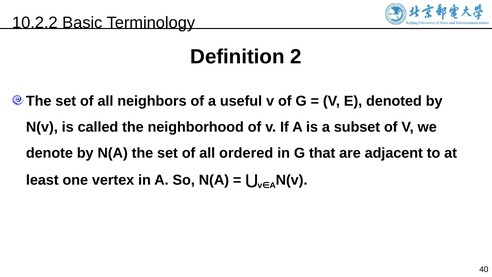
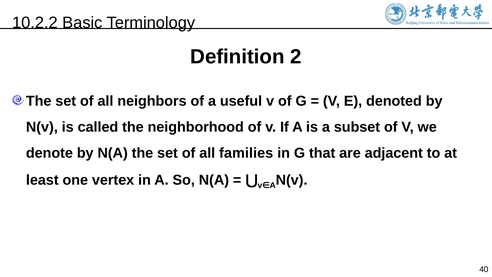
ordered: ordered -> families (246, 153)
